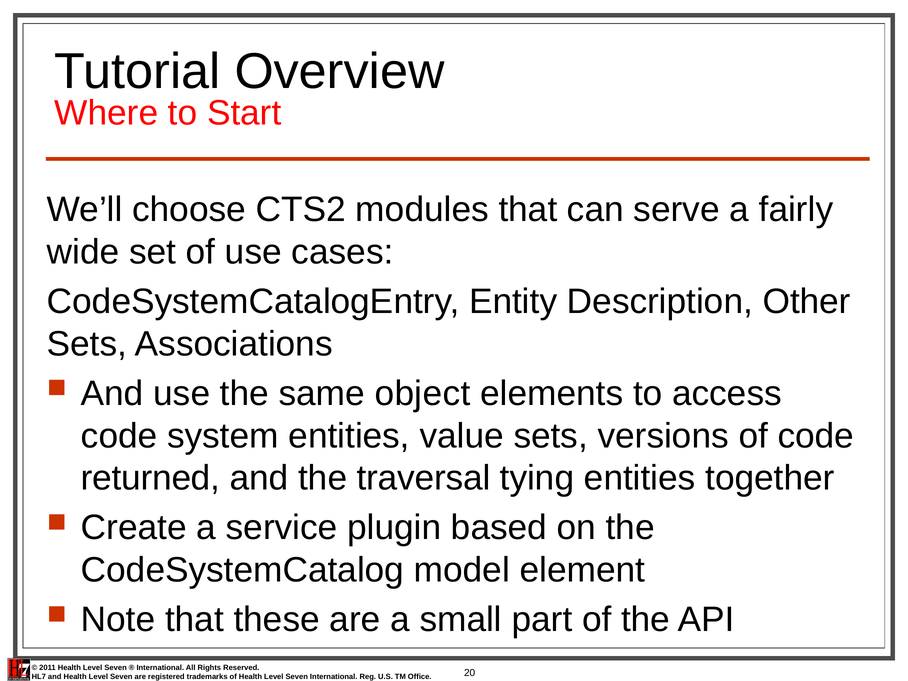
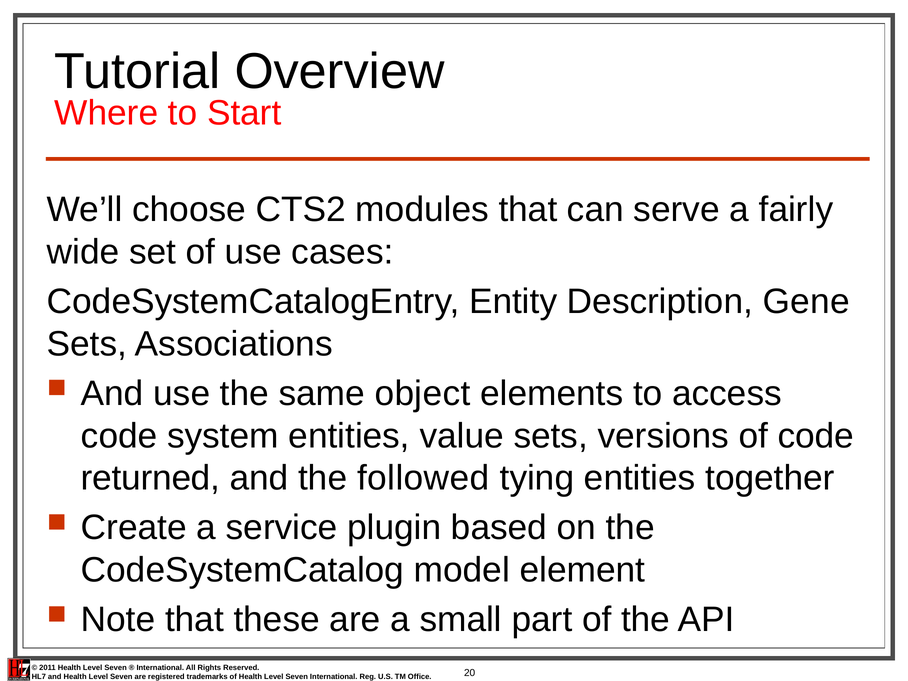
Other: Other -> Gene (806, 302)
traversal: traversal -> followed (423, 478)
